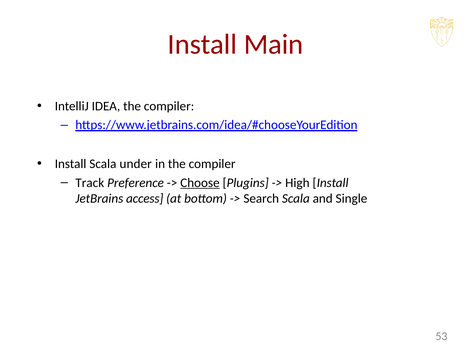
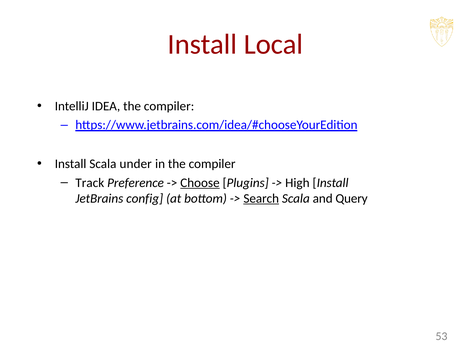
Main: Main -> Local (273, 44)
access: access -> config (145, 199)
Search underline: none -> present (261, 199)
Single: Single -> Query (352, 199)
